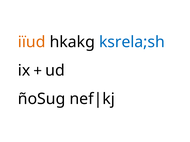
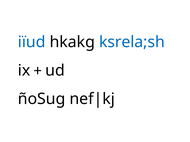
iïud colour: orange -> blue (32, 42)
